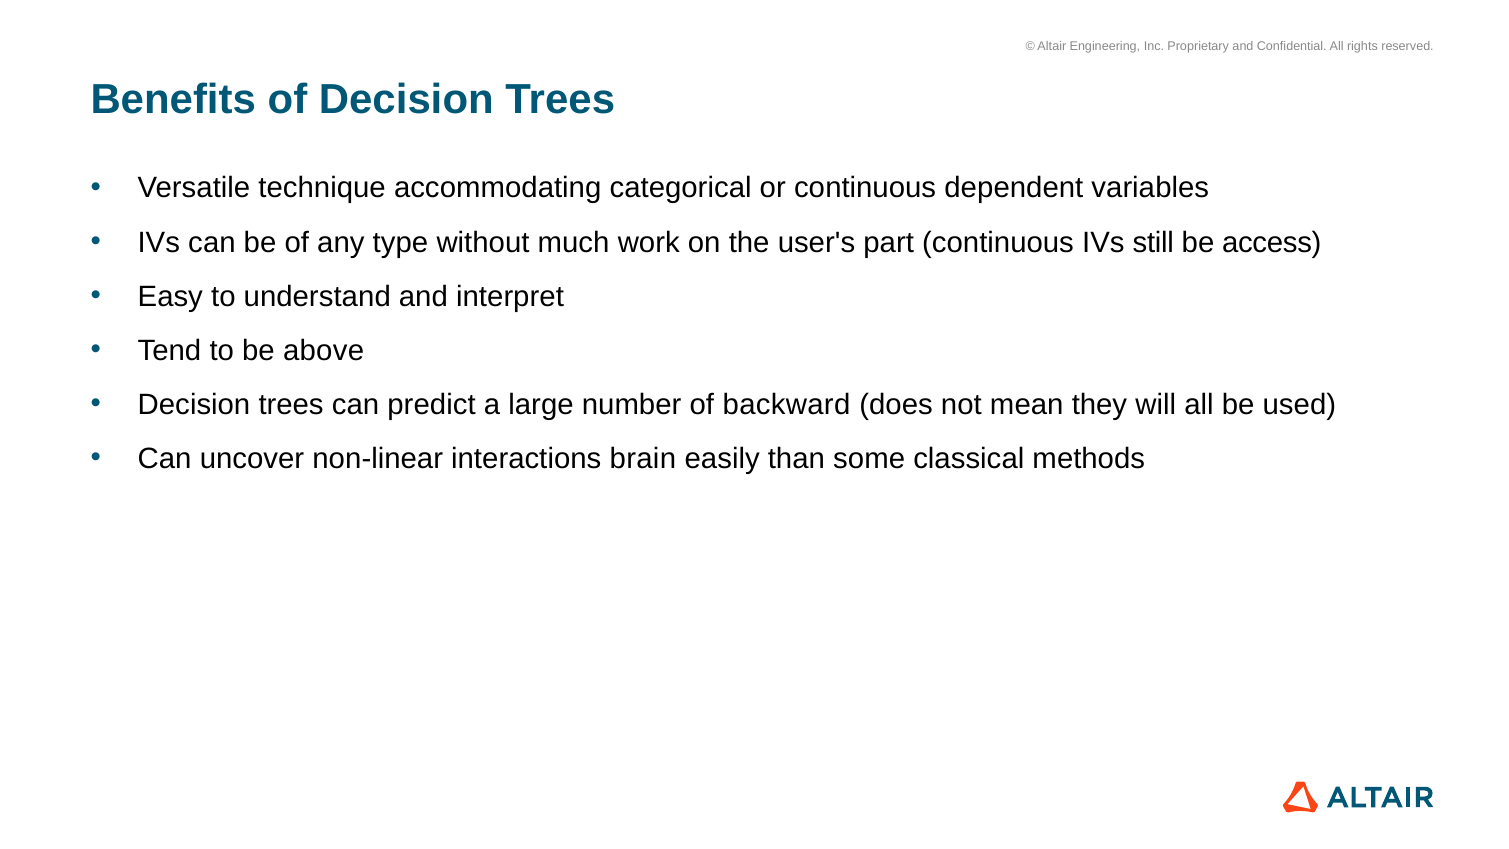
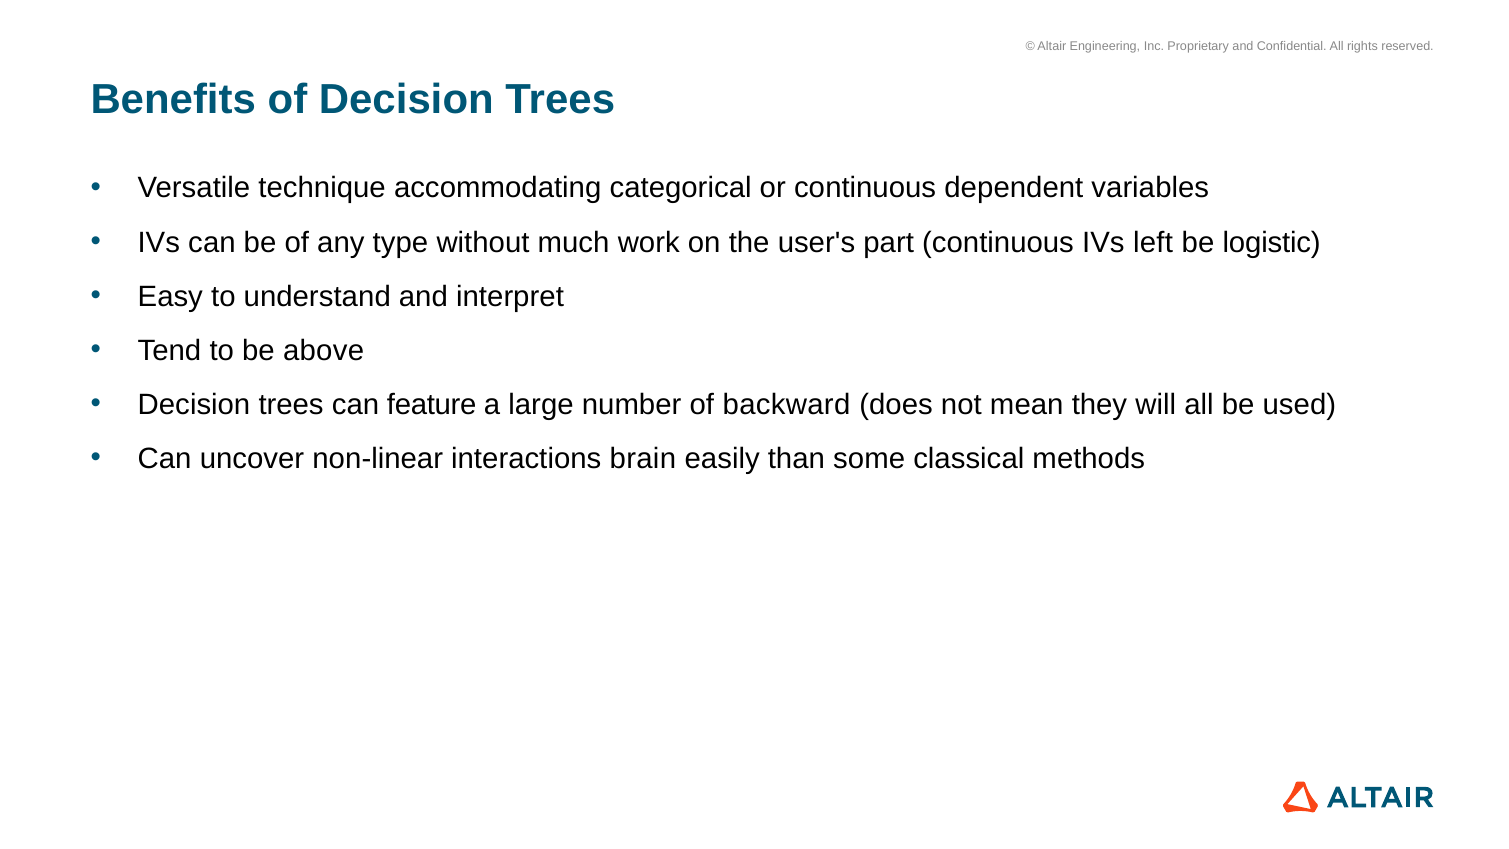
still: still -> left (1153, 242)
access: access -> logistic (1272, 242)
predict: predict -> feature (432, 405)
